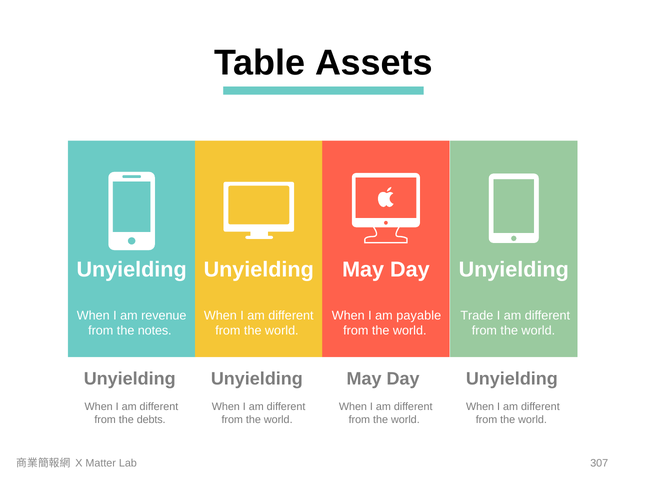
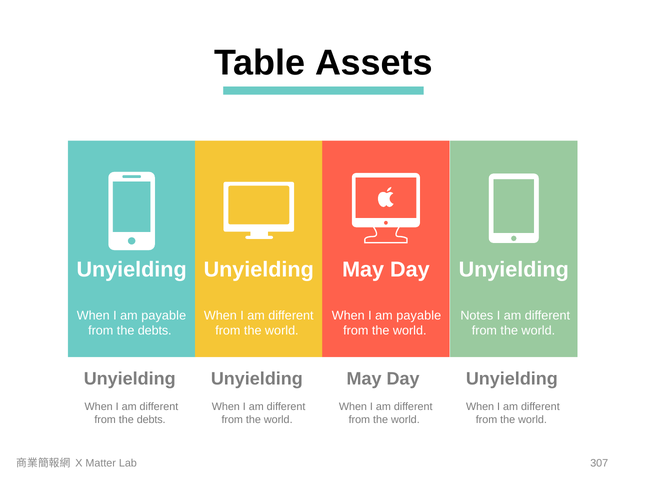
revenue: revenue -> payable (164, 316)
Trade: Trade -> Notes (477, 316)
notes: notes -> debts (155, 331)
